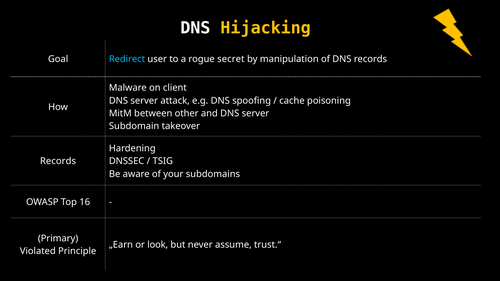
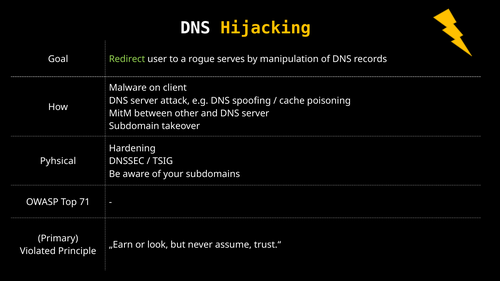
Redirect colour: light blue -> light green (127, 59)
secret: secret -> serves (231, 59)
Records: Records -> Pyhsical (58, 161)
16: 16 -> 71 (85, 202)
